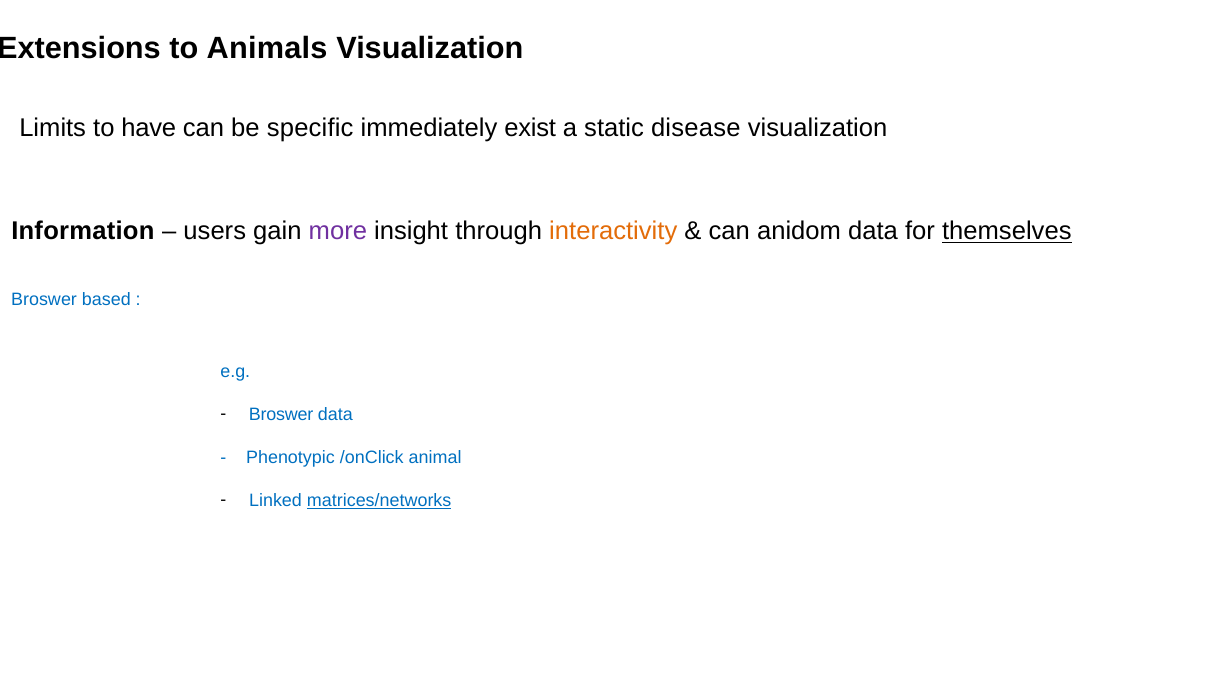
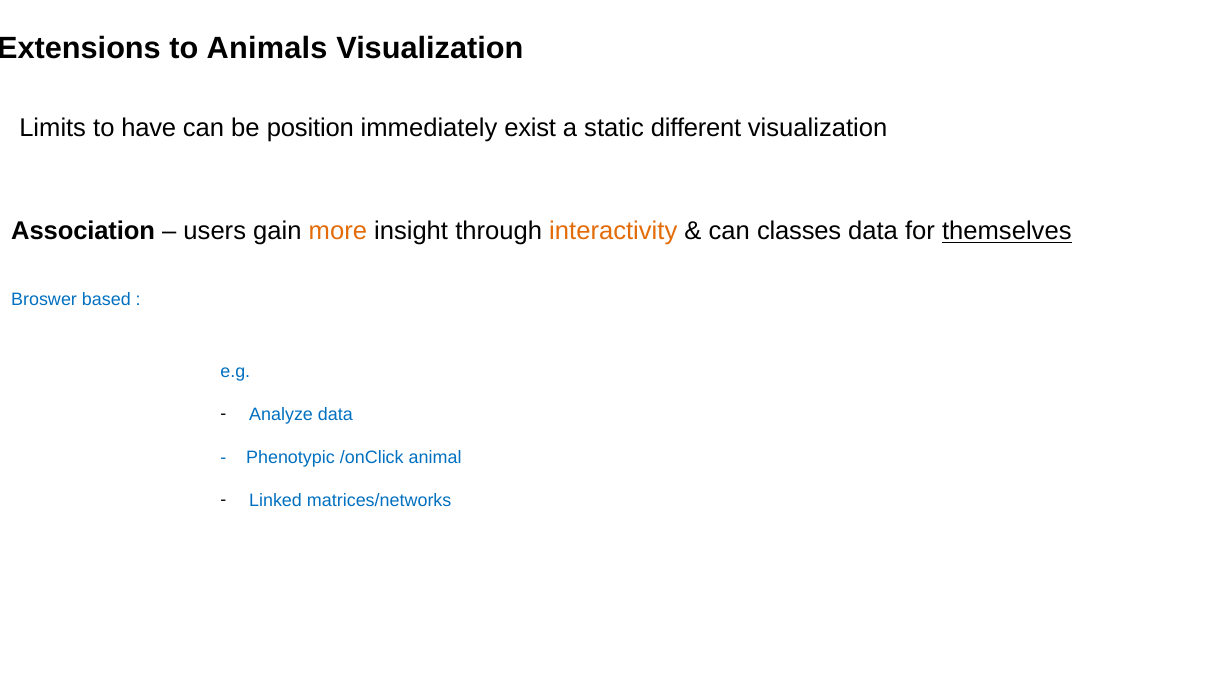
specific: specific -> position (310, 128)
disease: disease -> different (696, 128)
Information: Information -> Association (83, 231)
more colour: purple -> orange (338, 231)
anidom: anidom -> classes (799, 231)
Broswer: Broswer -> Analyze (281, 414)
matrices/networks underline: present -> none (379, 500)
